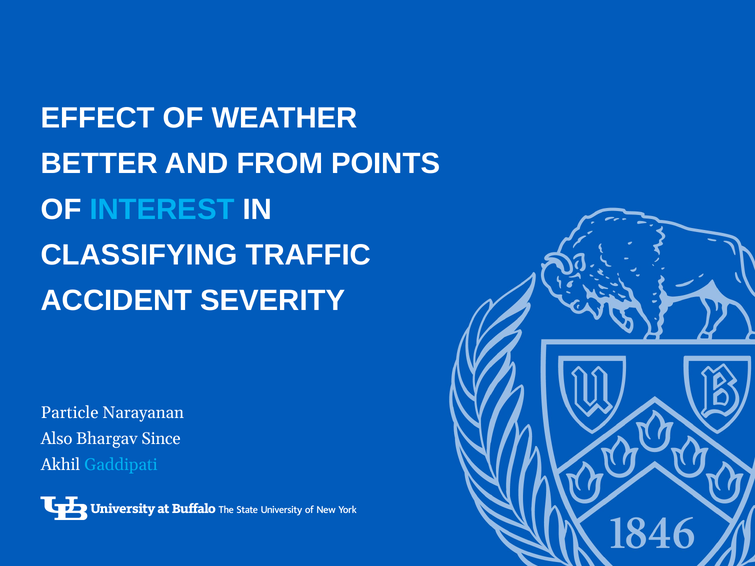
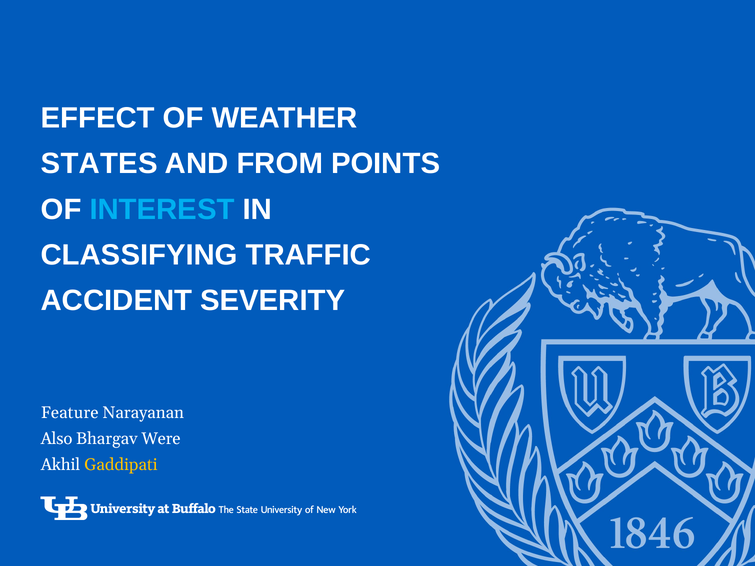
BETTER: BETTER -> STATES (99, 164)
Particle: Particle -> Feature (70, 413)
Since: Since -> Were (161, 439)
Gaddipati colour: light blue -> yellow (121, 465)
